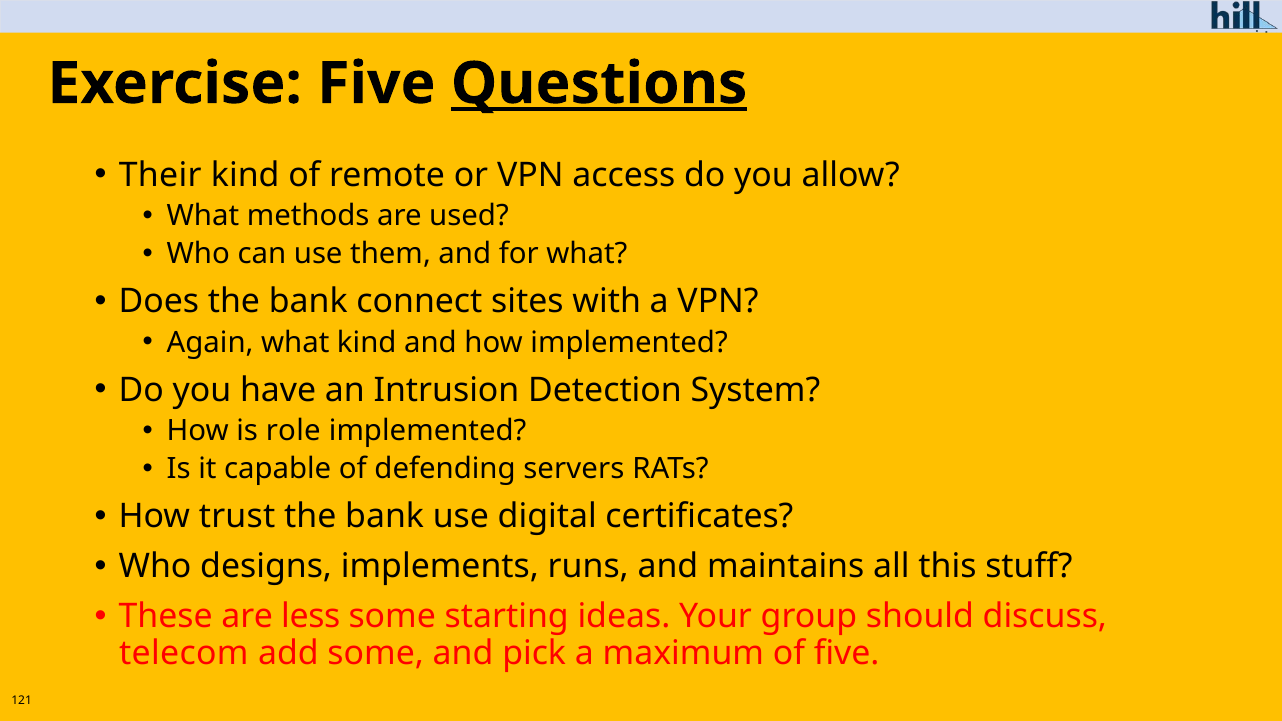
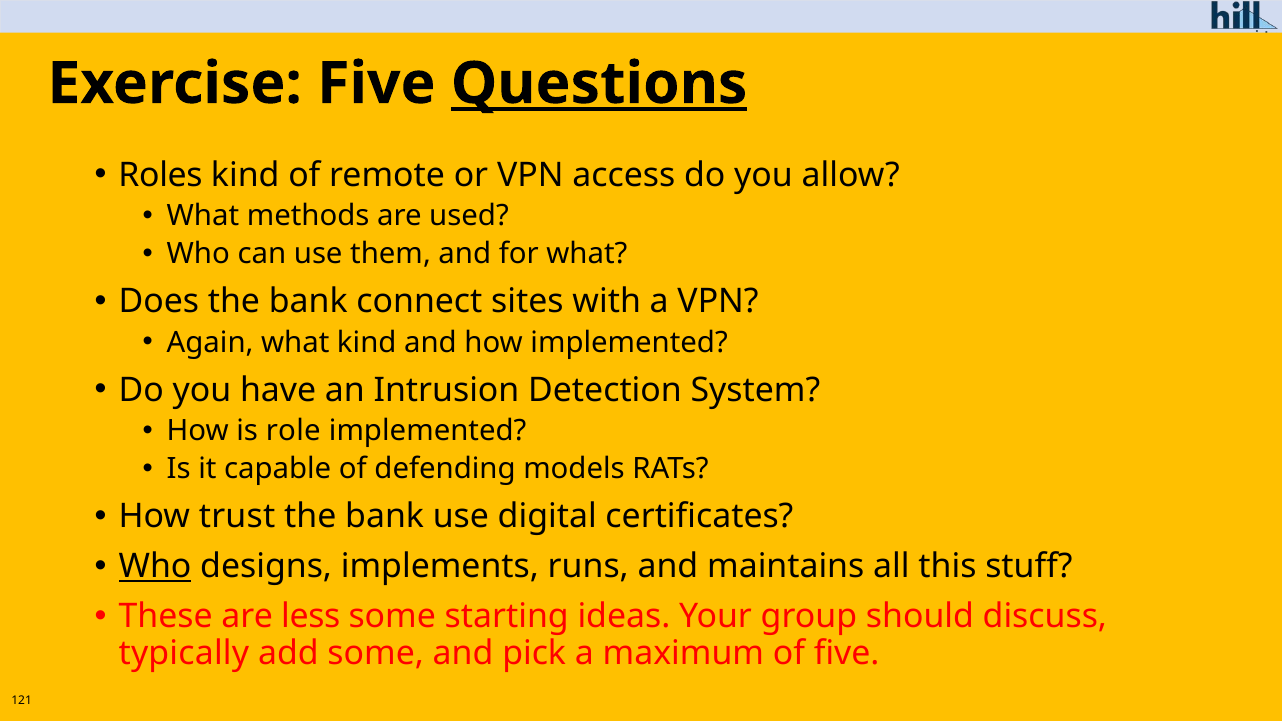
Their: Their -> Roles (161, 175)
servers: servers -> models (574, 469)
Who underline: none -> present (155, 567)
telecom: telecom -> typically (184, 653)
